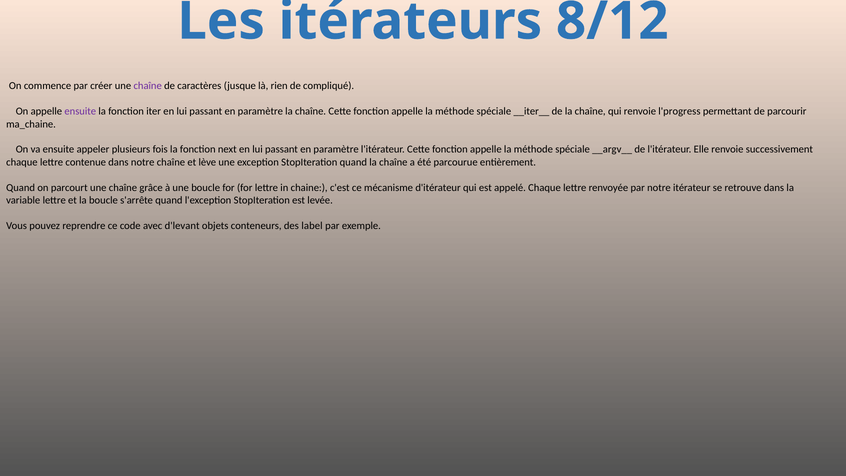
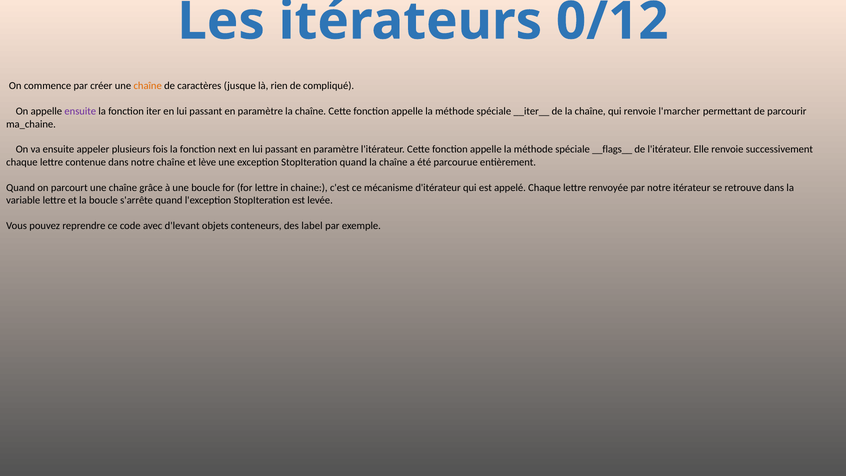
8/12: 8/12 -> 0/12 (612, 21)
chaîne colour: purple -> orange (148, 86)
l'progress: l'progress -> l'marcher (679, 111)
__argv__: __argv__ -> __flags__ (612, 149)
